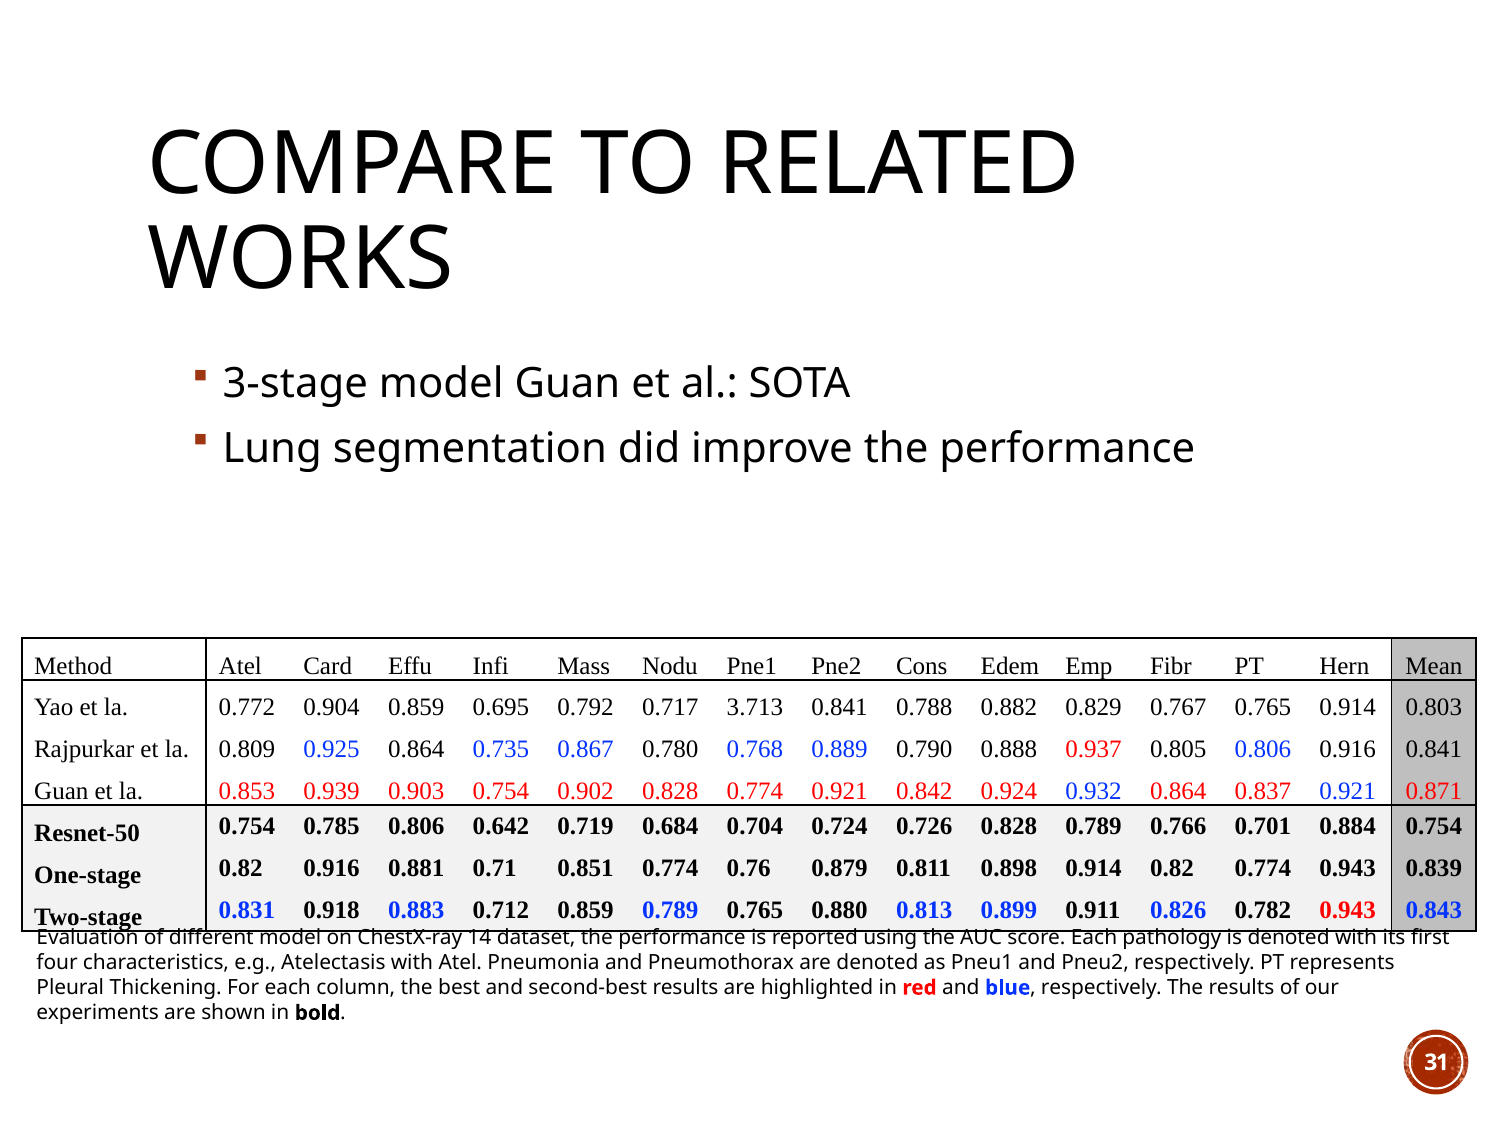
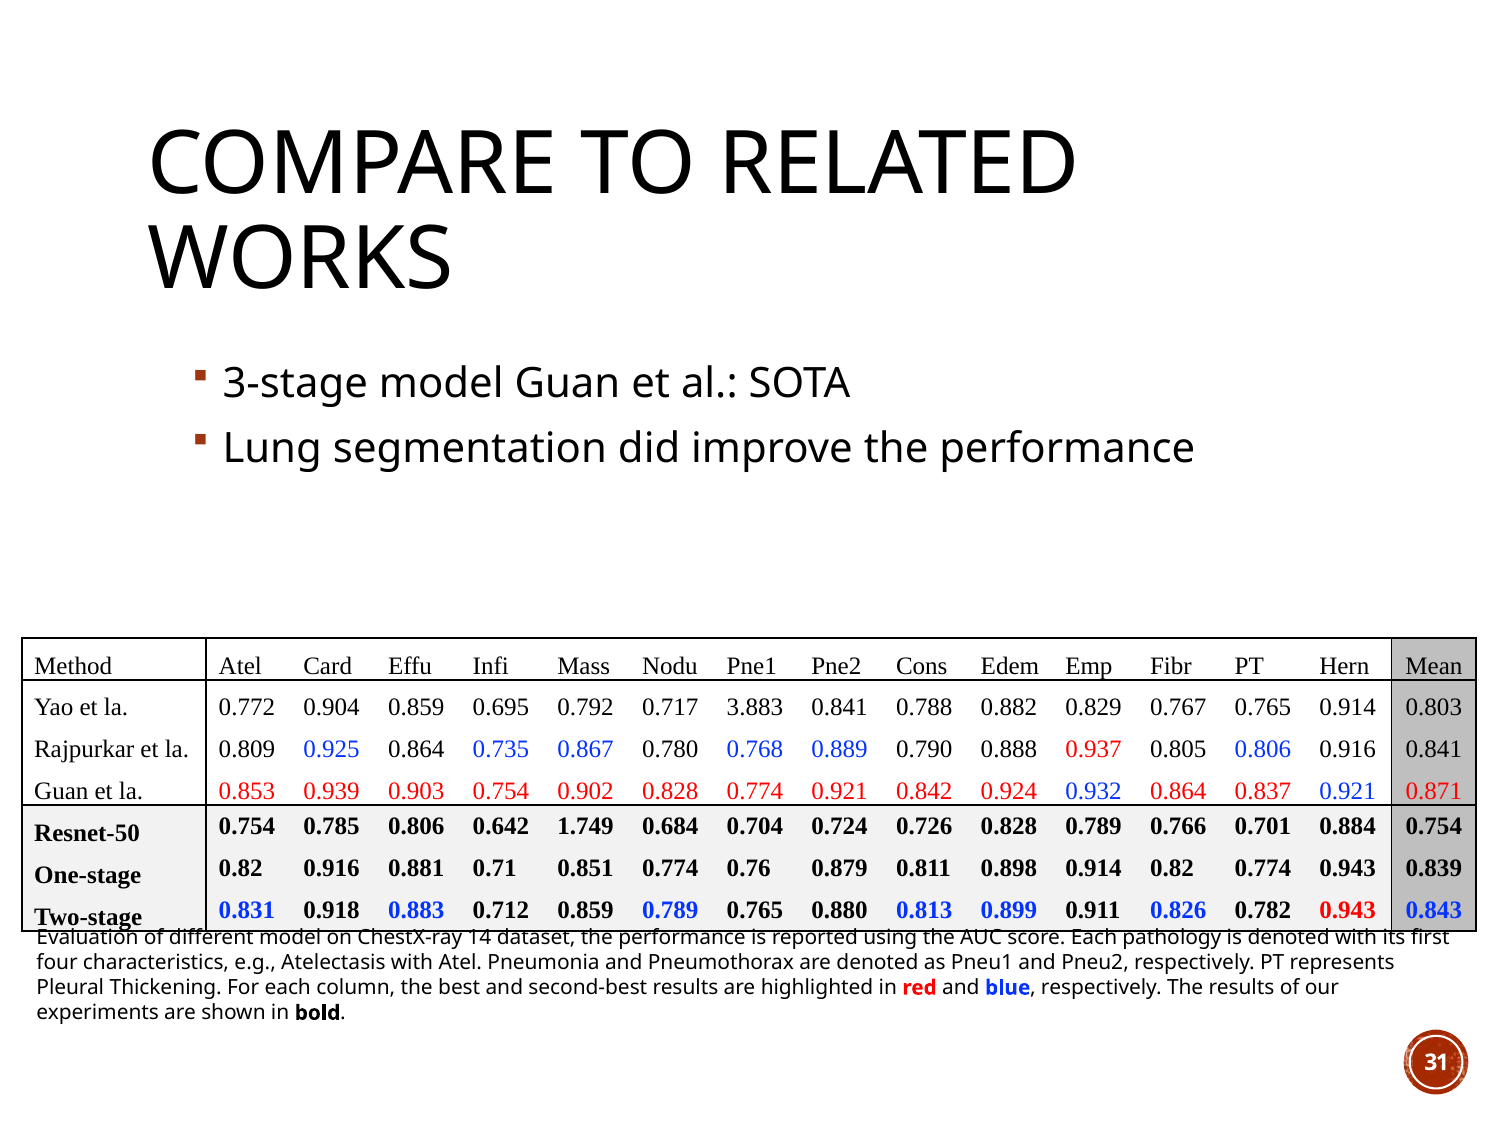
3.713: 3.713 -> 3.883 (755, 708)
0.719: 0.719 -> 1.749 (586, 827)
